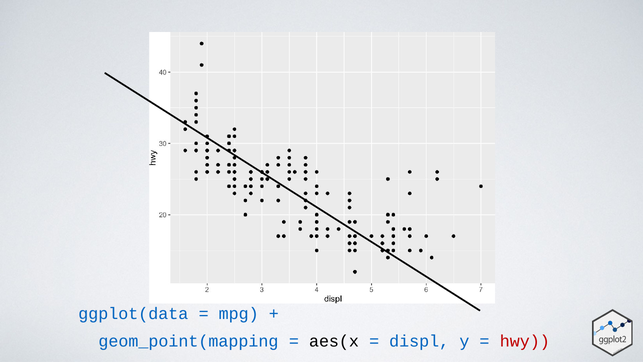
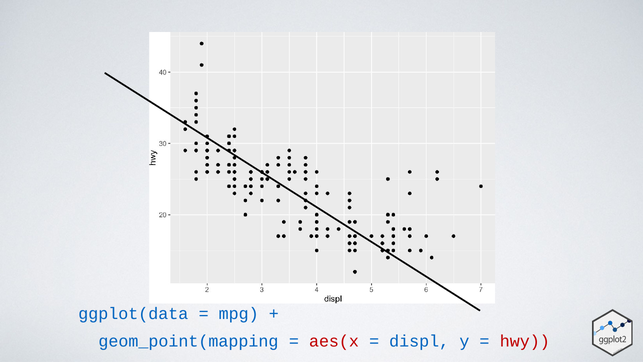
aes(x colour: black -> red (334, 341)
